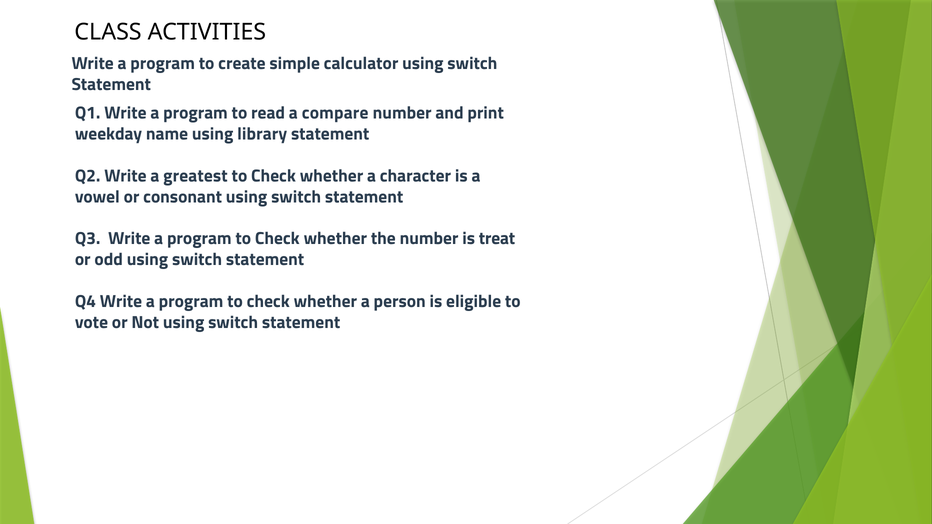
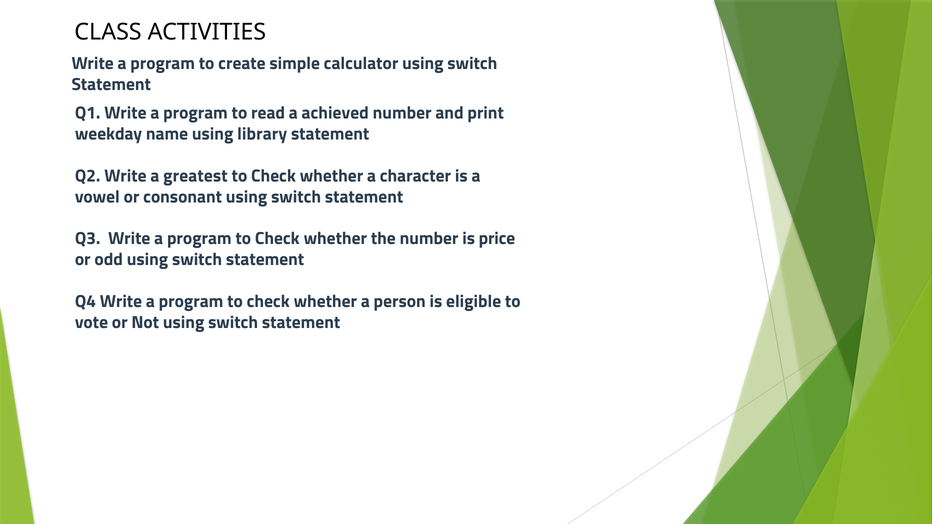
compare: compare -> achieved (335, 113)
treat: treat -> price (497, 239)
